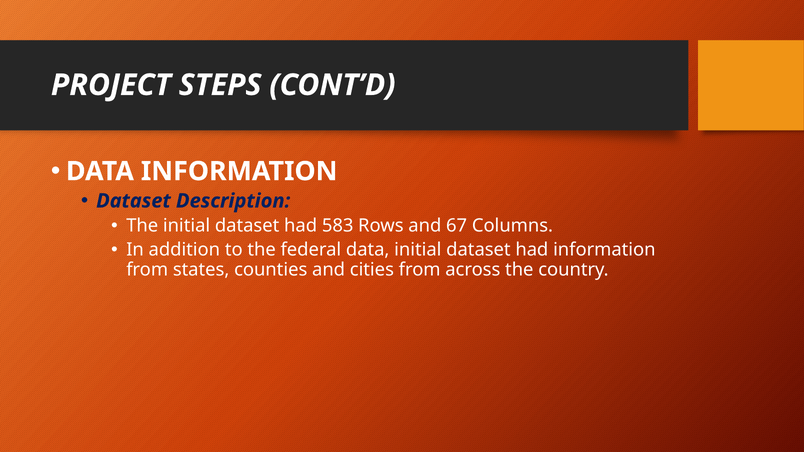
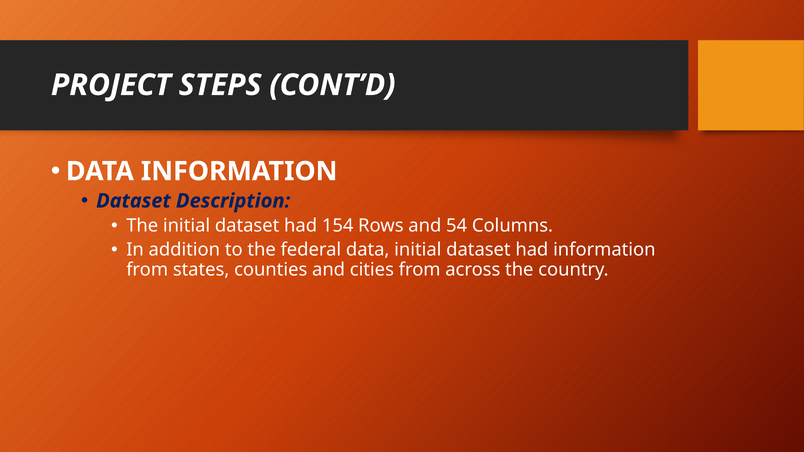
583: 583 -> 154 (338, 226)
67: 67 -> 54 (457, 226)
